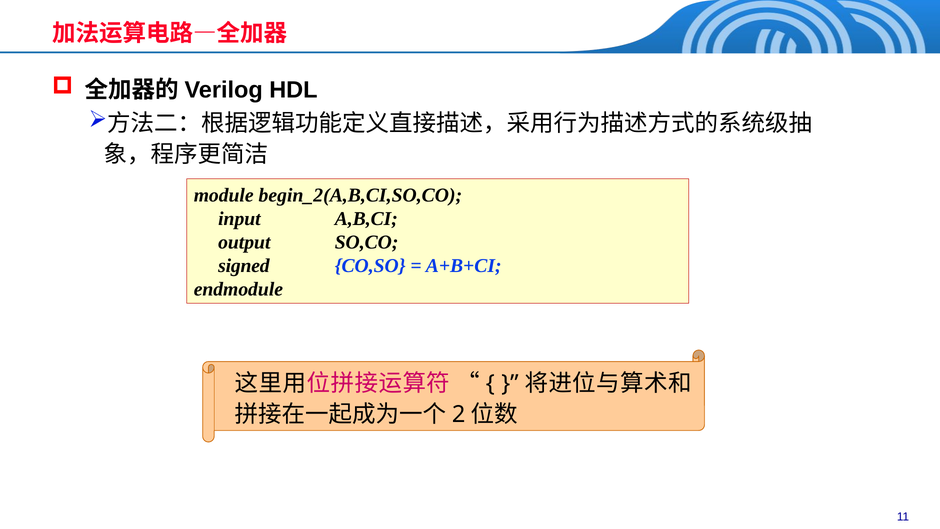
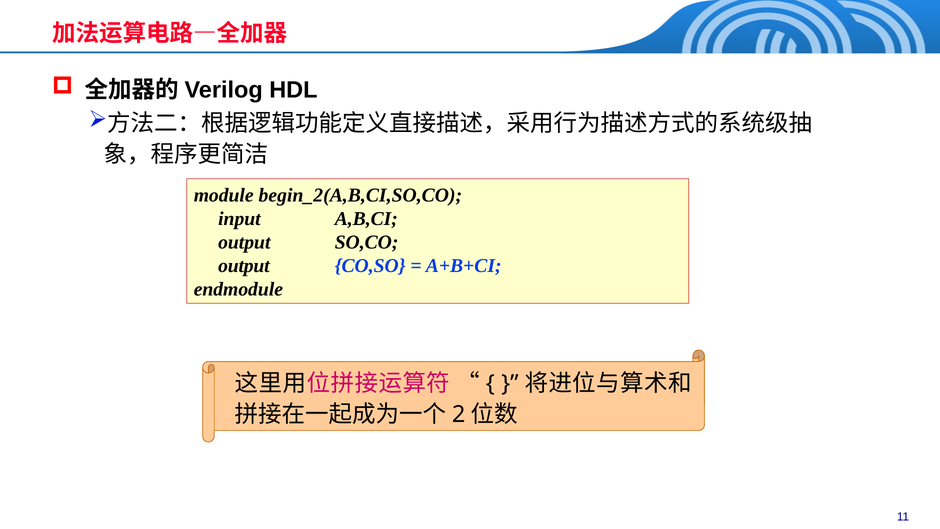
signed: signed -> output (244, 266)
